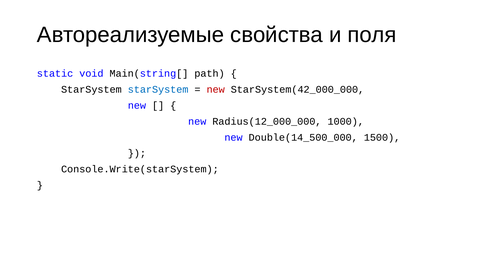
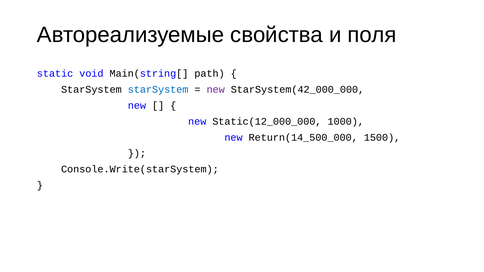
new colour: red -> purple (216, 90)
Radius(12_000_000: Radius(12_000_000 -> Static(12_000_000 (267, 122)
Double(14_500_000: Double(14_500_000 -> Return(14_500_000 (303, 137)
